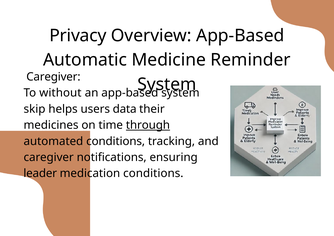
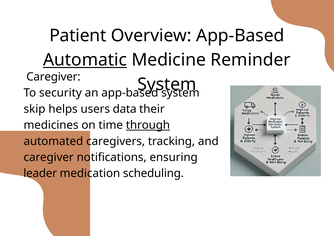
Privacy: Privacy -> Patient (78, 36)
Automatic underline: none -> present (85, 60)
without: without -> security (60, 93)
automated conditions: conditions -> caregivers (116, 141)
medication conditions: conditions -> scheduling (153, 173)
